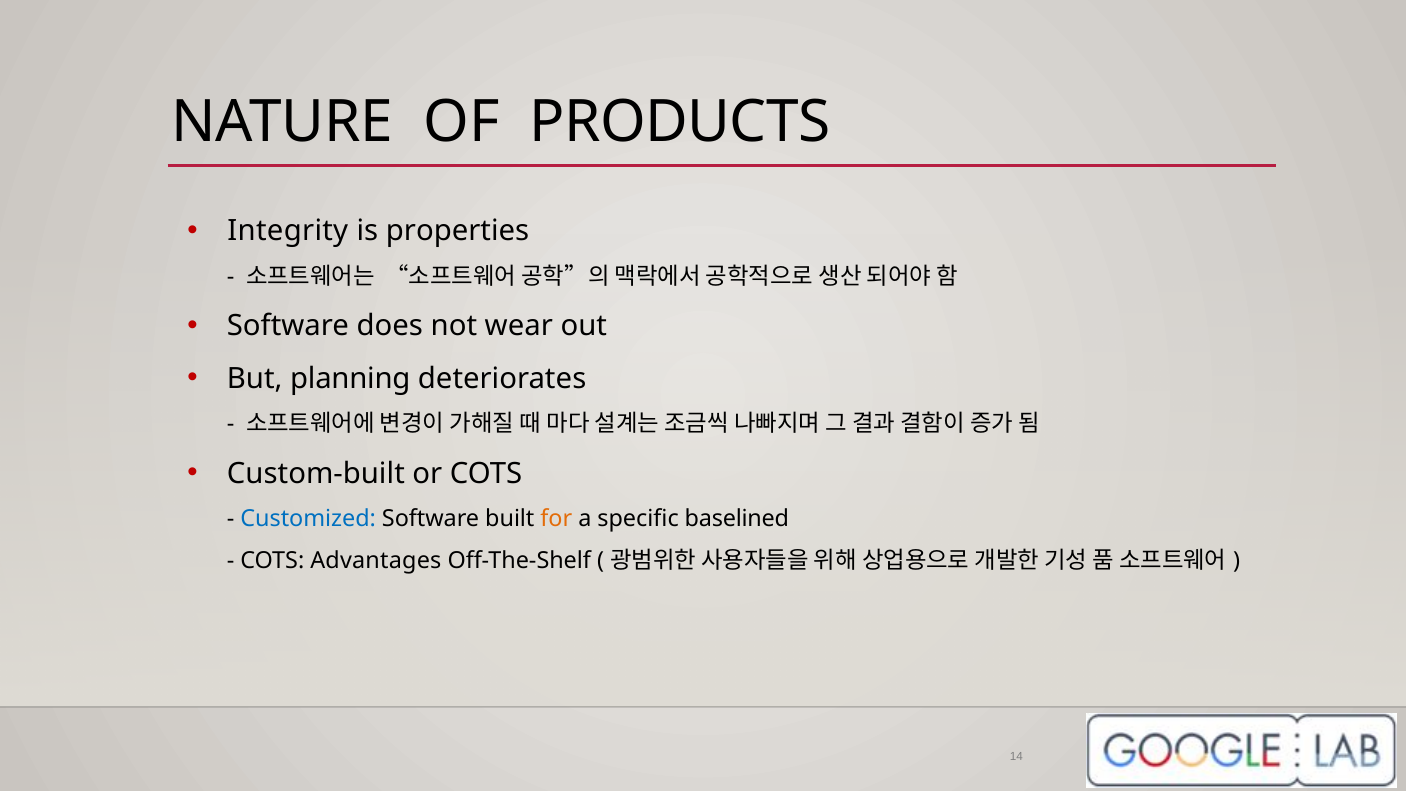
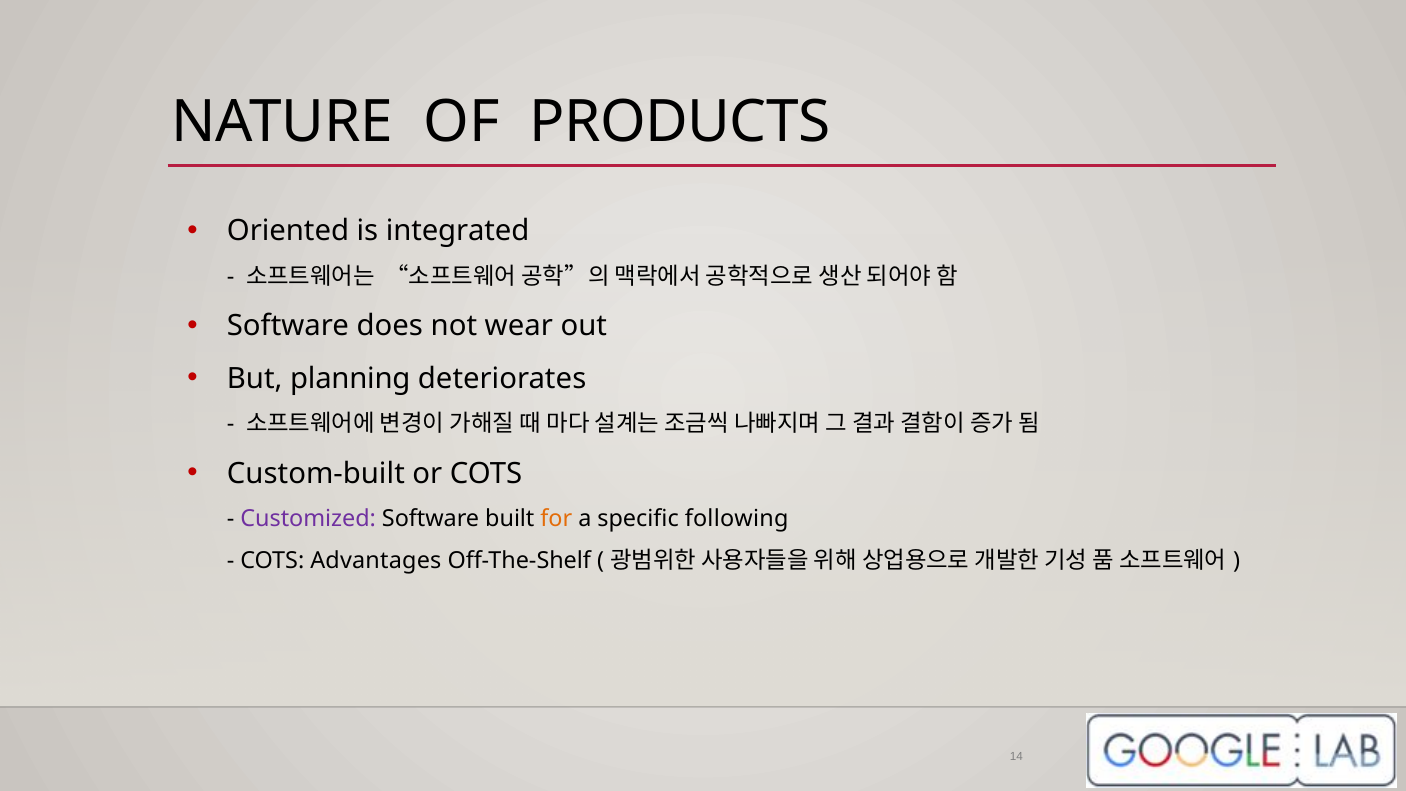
Integrity: Integrity -> Oriented (288, 231)
properties: properties -> integrated (458, 231)
Customized colour: blue -> purple (308, 519)
baselined: baselined -> following (737, 519)
